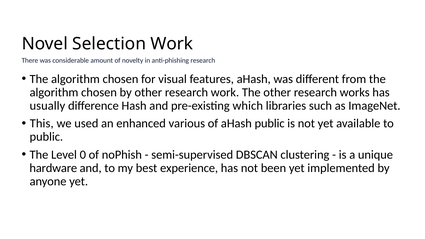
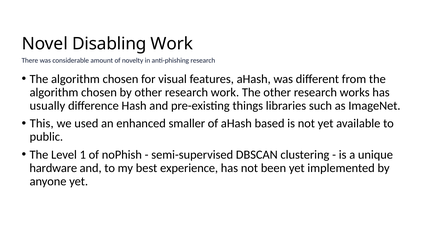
Selection: Selection -> Disabling (109, 44)
which: which -> things (248, 106)
various: various -> smaller (187, 124)
aHash public: public -> based (270, 124)
0: 0 -> 1 (83, 155)
